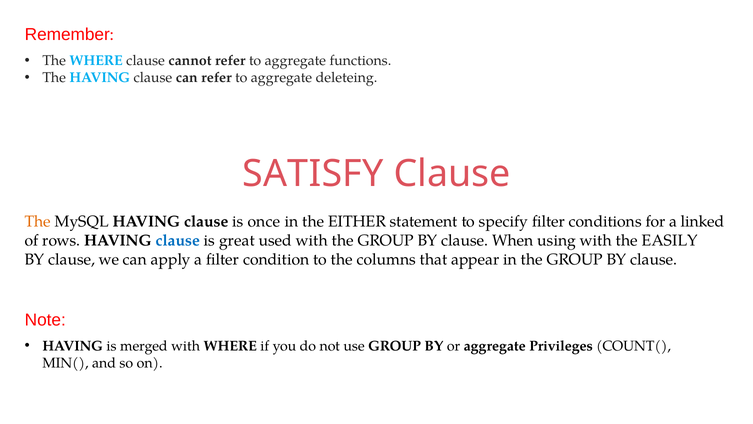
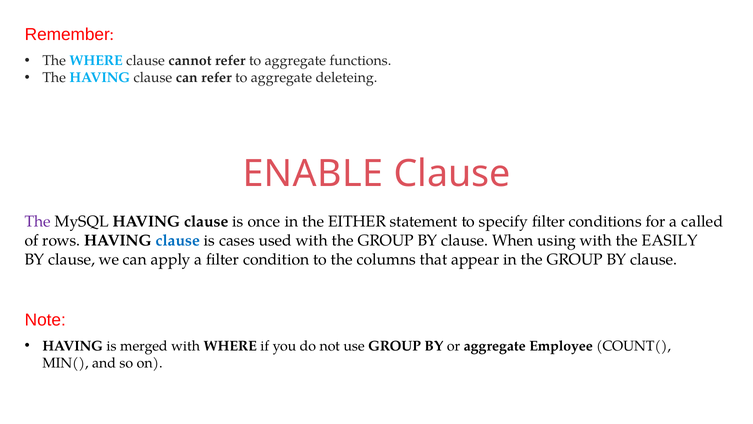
SATISFY: SATISFY -> ENABLE (313, 174)
The colour: orange -> purple (38, 221)
linked: linked -> called (702, 221)
great: great -> cases (237, 240)
Privileges: Privileges -> Employee (561, 346)
